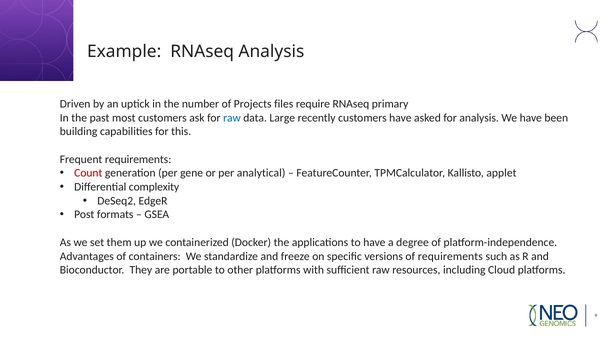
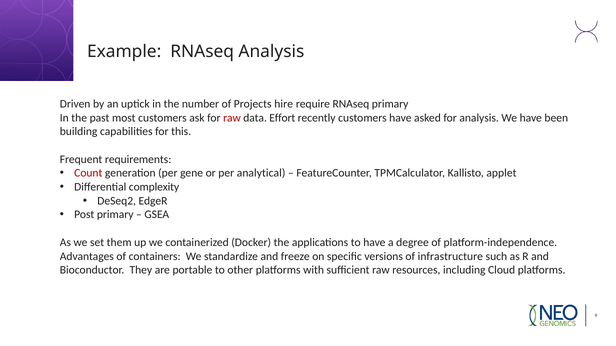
files: files -> hire (284, 104)
raw colour: blue -> red (232, 118)
Large: Large -> Effort (282, 118)
Post formats: formats -> primary (115, 215)
of requirements: requirements -> infrastructure (450, 257)
